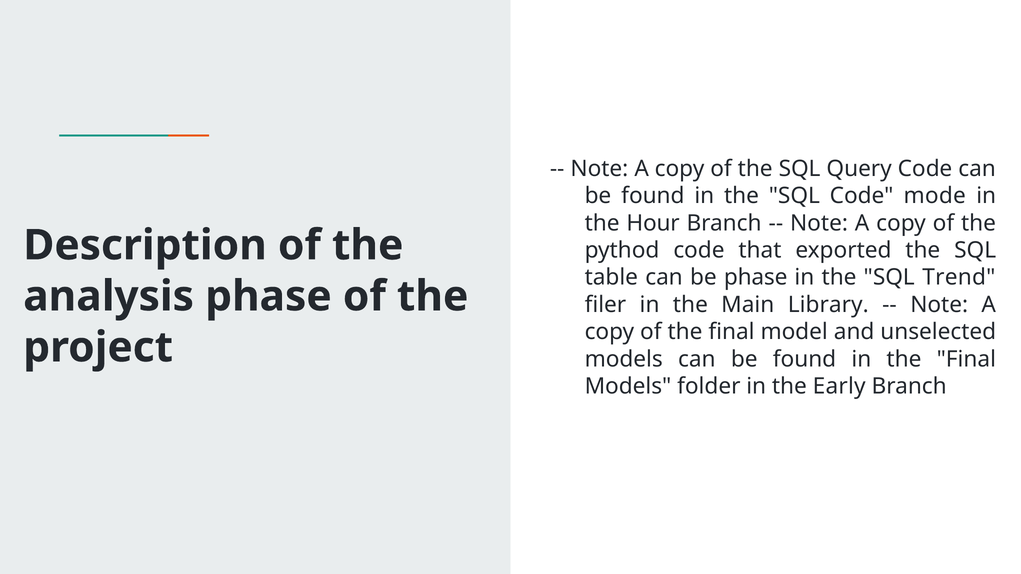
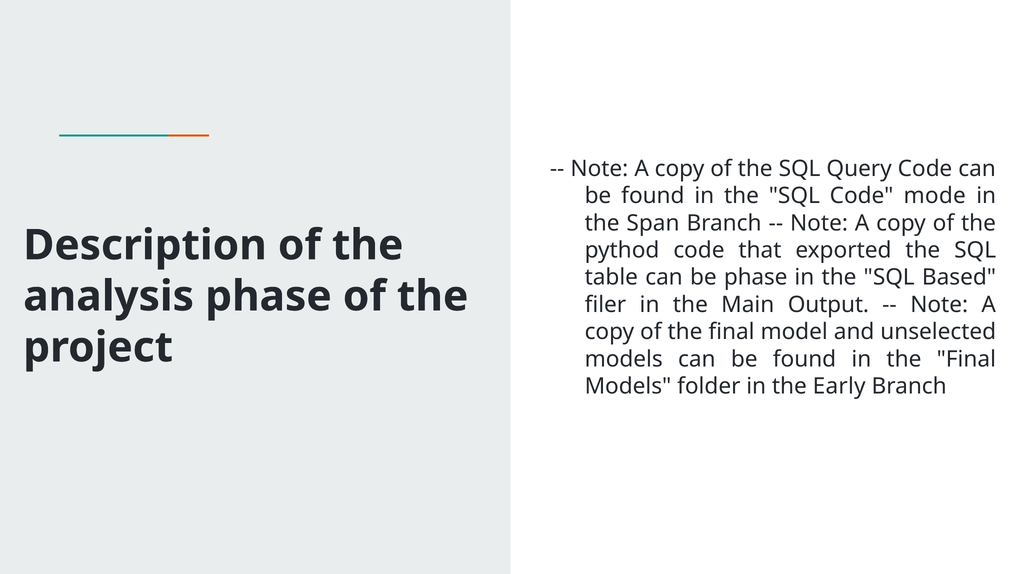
Hour: Hour -> Span (653, 223)
Trend: Trend -> Based (959, 278)
Library: Library -> Output (828, 305)
